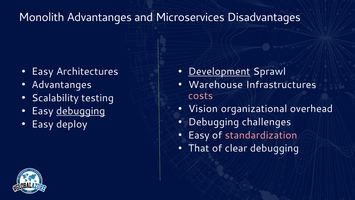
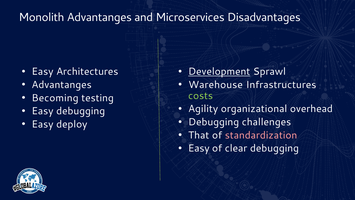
costs colour: pink -> light green (201, 96)
Scalability: Scalability -> Becoming (55, 98)
Vision: Vision -> Agility (203, 109)
debugging underline: present -> none (81, 111)
Easy: Easy -> That (199, 135)
That: That -> Easy (199, 148)
